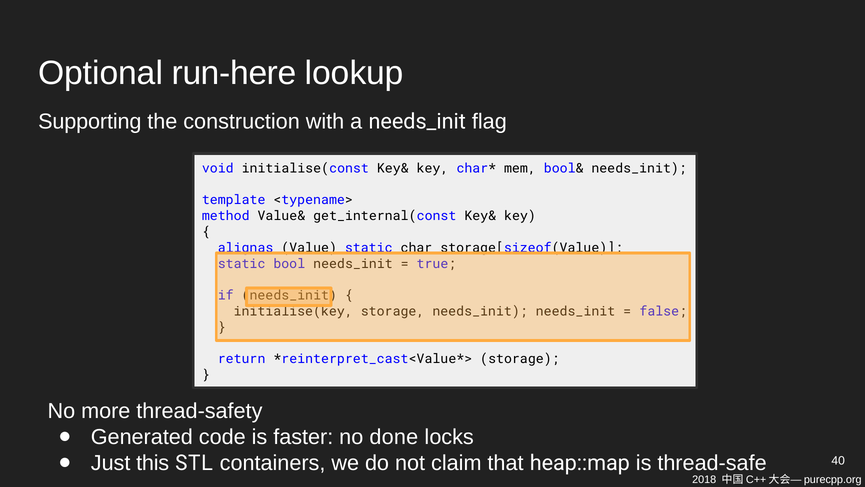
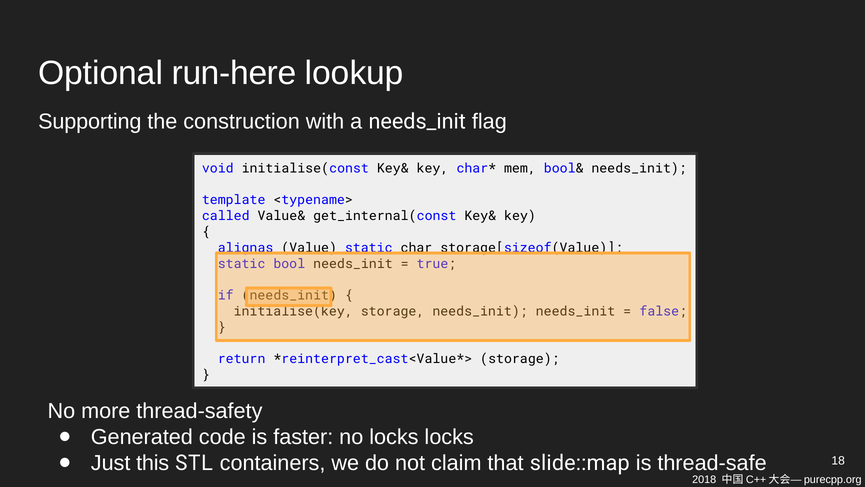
method: method -> called (226, 216)
no done: done -> locks (394, 437)
heap::map: heap::map -> slide::map (580, 463)
40: 40 -> 18 (838, 461)
